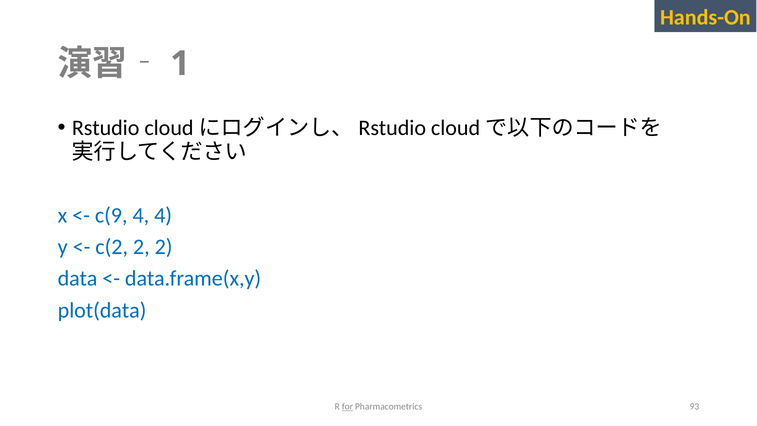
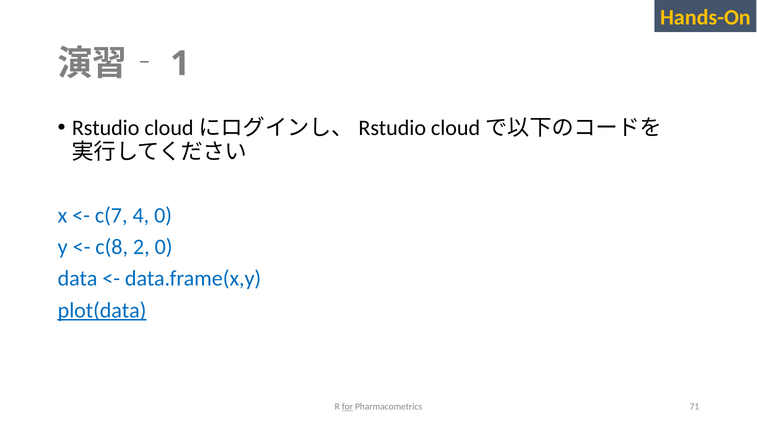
c(9: c(9 -> c(7 (111, 215)
4 4: 4 -> 0 (163, 215)
c(2: c(2 -> c(8 (112, 247)
2 2: 2 -> 0 (164, 247)
plot(data underline: none -> present (102, 310)
93: 93 -> 71 (694, 407)
